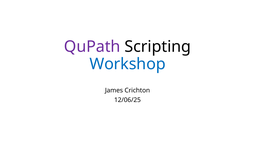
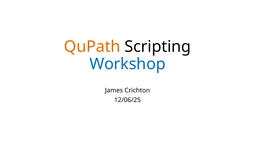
QuPath colour: purple -> orange (92, 47)
